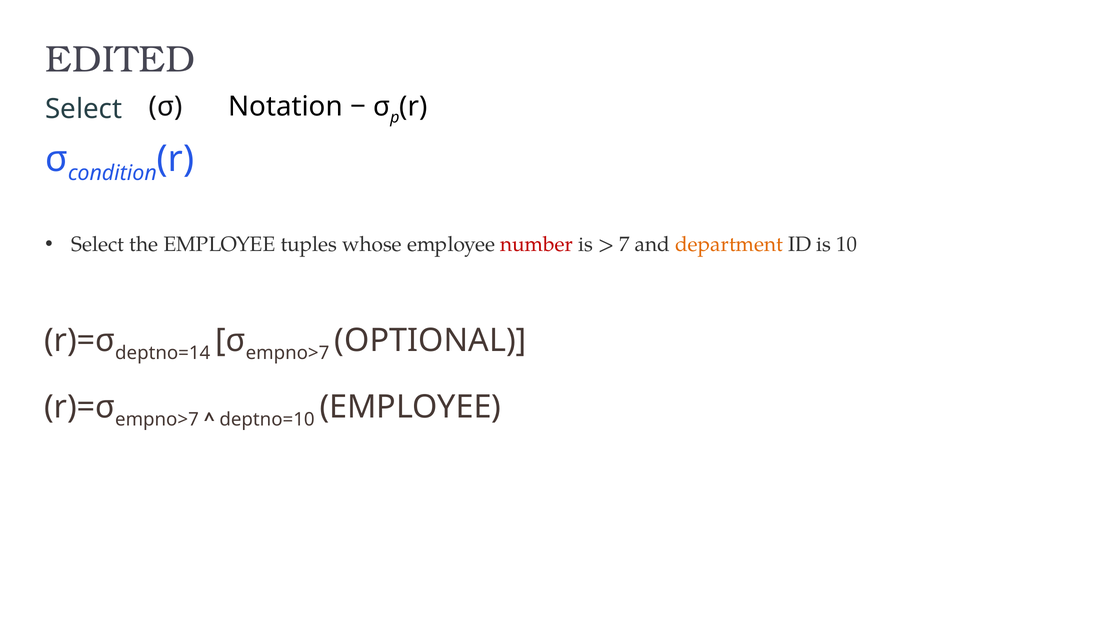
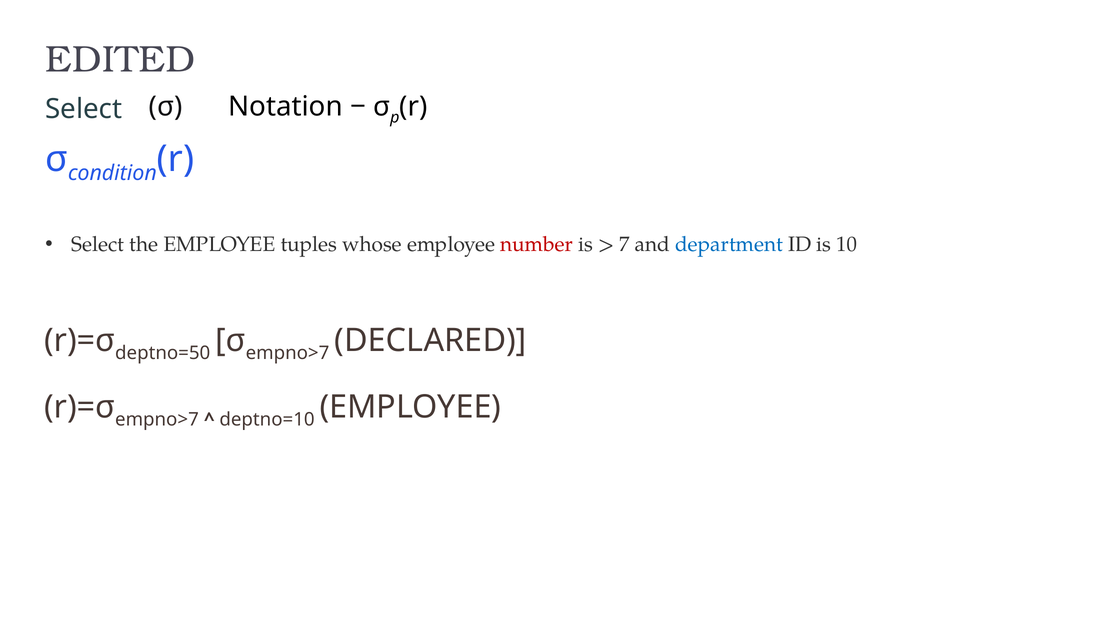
department colour: orange -> blue (729, 244)
deptno=14: deptno=14 -> deptno=50 (163, 353)
OPTIONAL: OPTIONAL -> DECLARED (431, 340)
